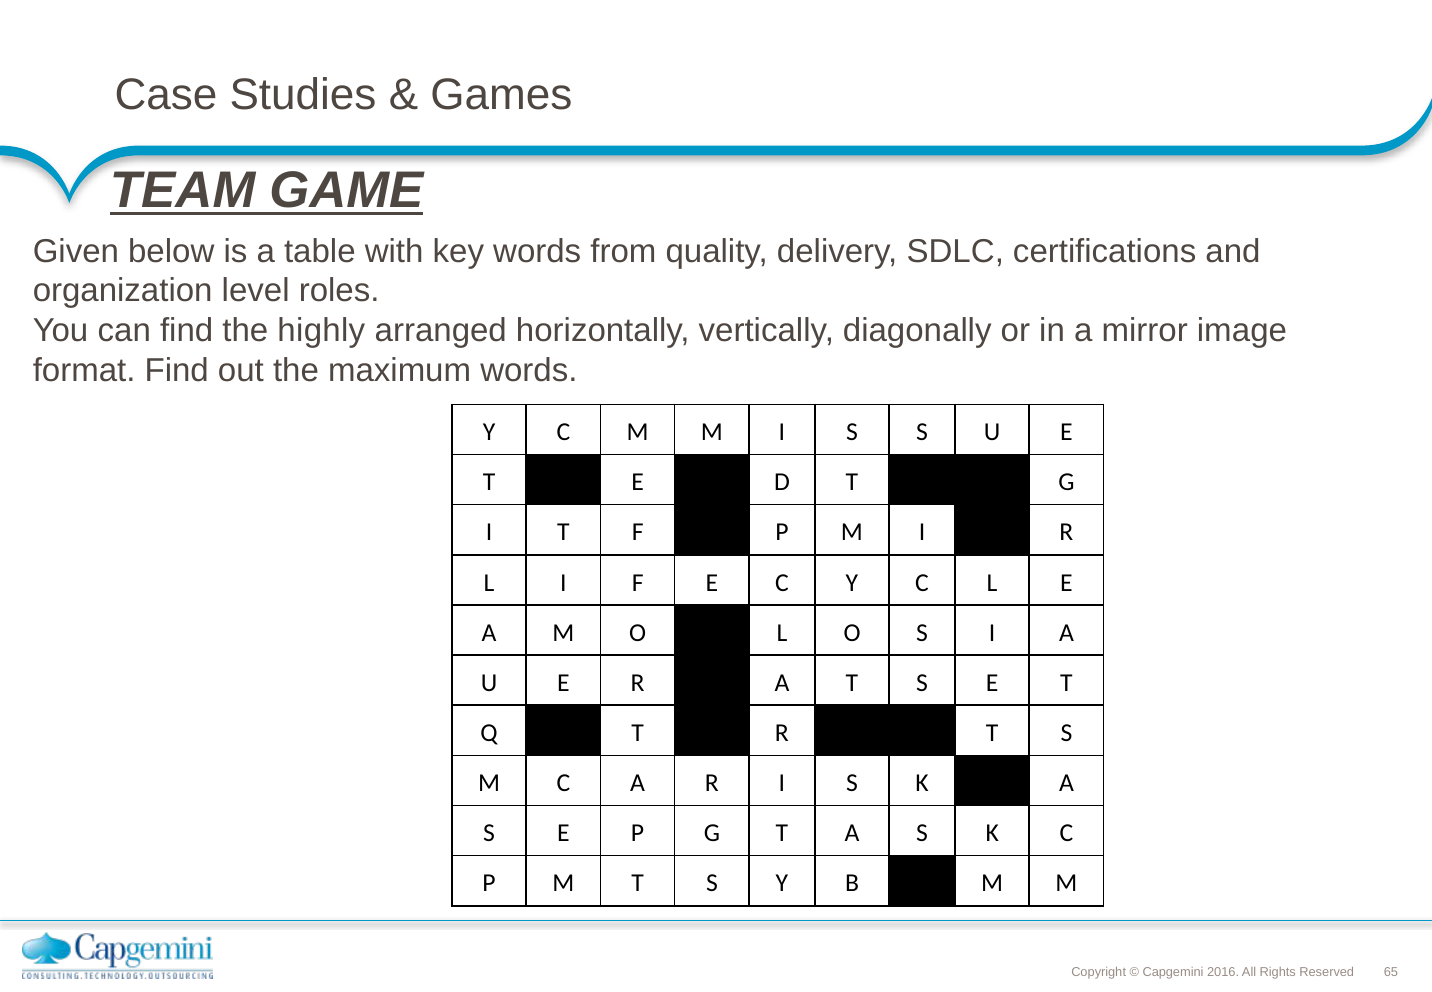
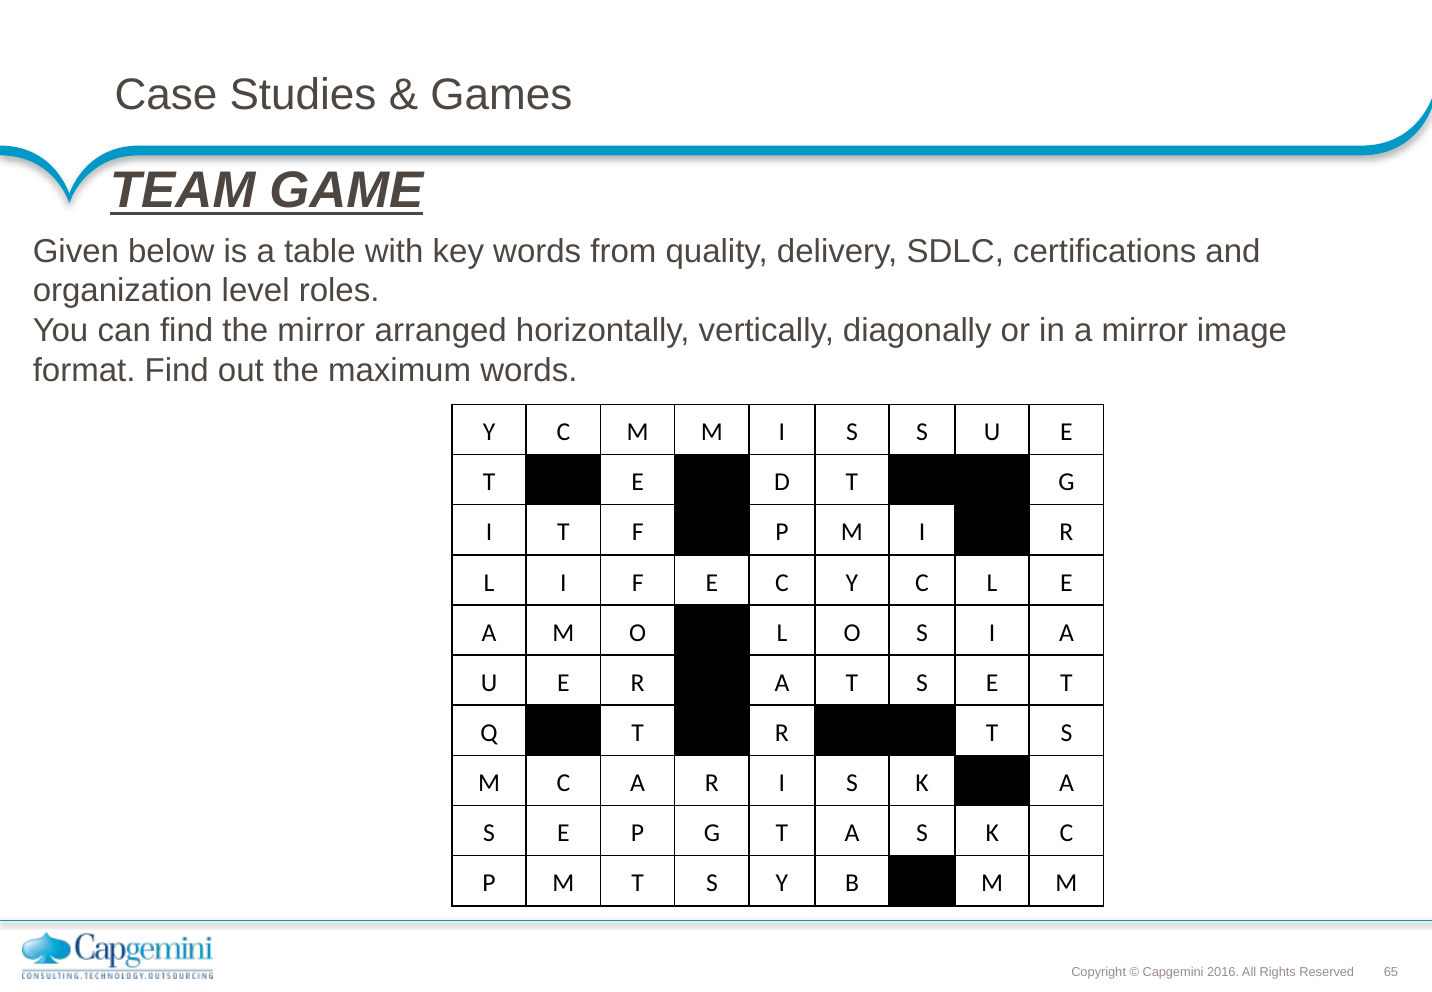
the highly: highly -> mirror (321, 330)
